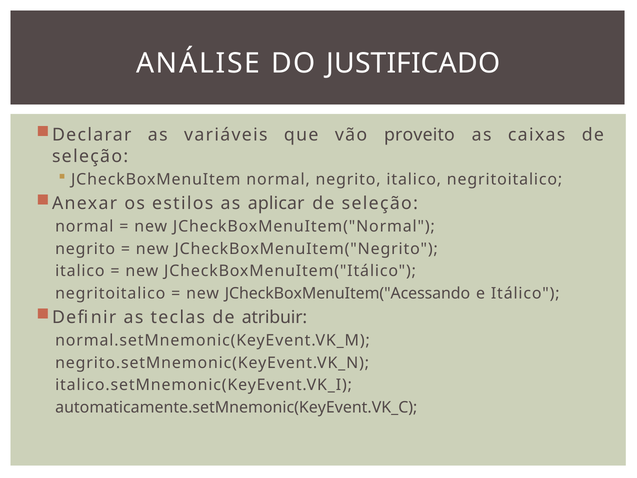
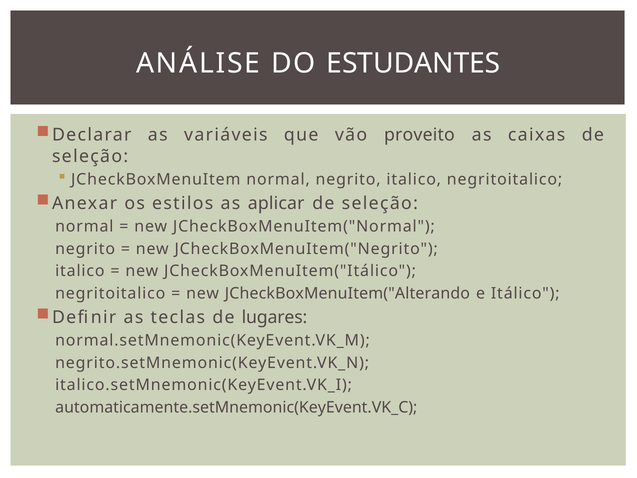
JUSTIFICADO: JUSTIFICADO -> ESTUDANTES (413, 63)
JCheckBoxMenuItem("Acessando: JCheckBoxMenuItem("Acessando -> JCheckBoxMenuItem("Alterando (347, 293)
atribuir: atribuir -> lugares (274, 317)
